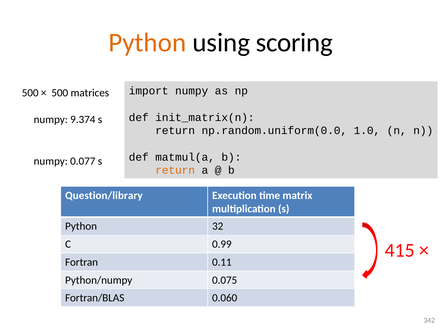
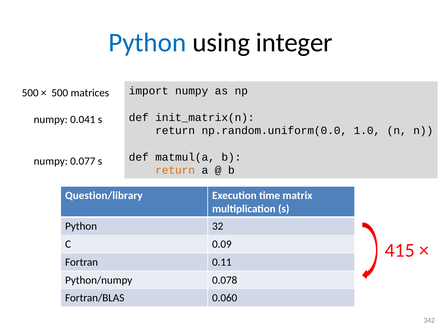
Python colour: orange -> blue (147, 43)
scoring: scoring -> integer (294, 43)
9.374: 9.374 -> 0.041 (83, 119)
0.99: 0.99 -> 0.09 (222, 244)
0.075: 0.075 -> 0.078 (225, 280)
